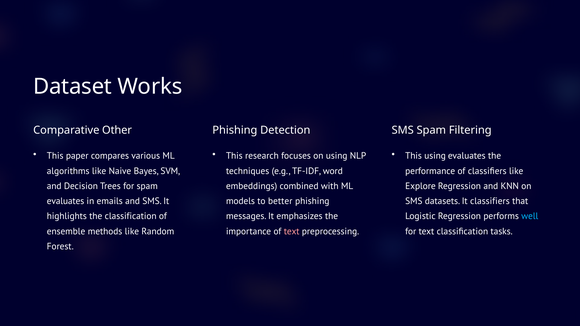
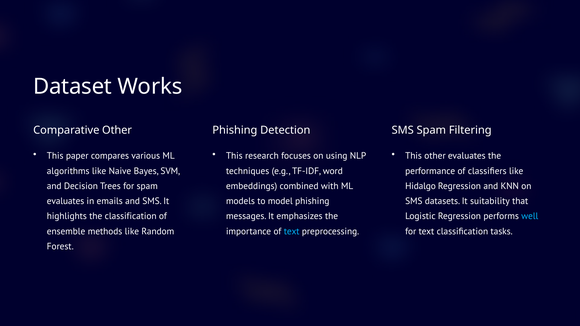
This using: using -> other (435, 156)
Explore: Explore -> Hidalgo (420, 186)
better: better -> model (280, 201)
It classifiers: classifiers -> suitability (490, 201)
text colour: pink -> light blue (292, 231)
